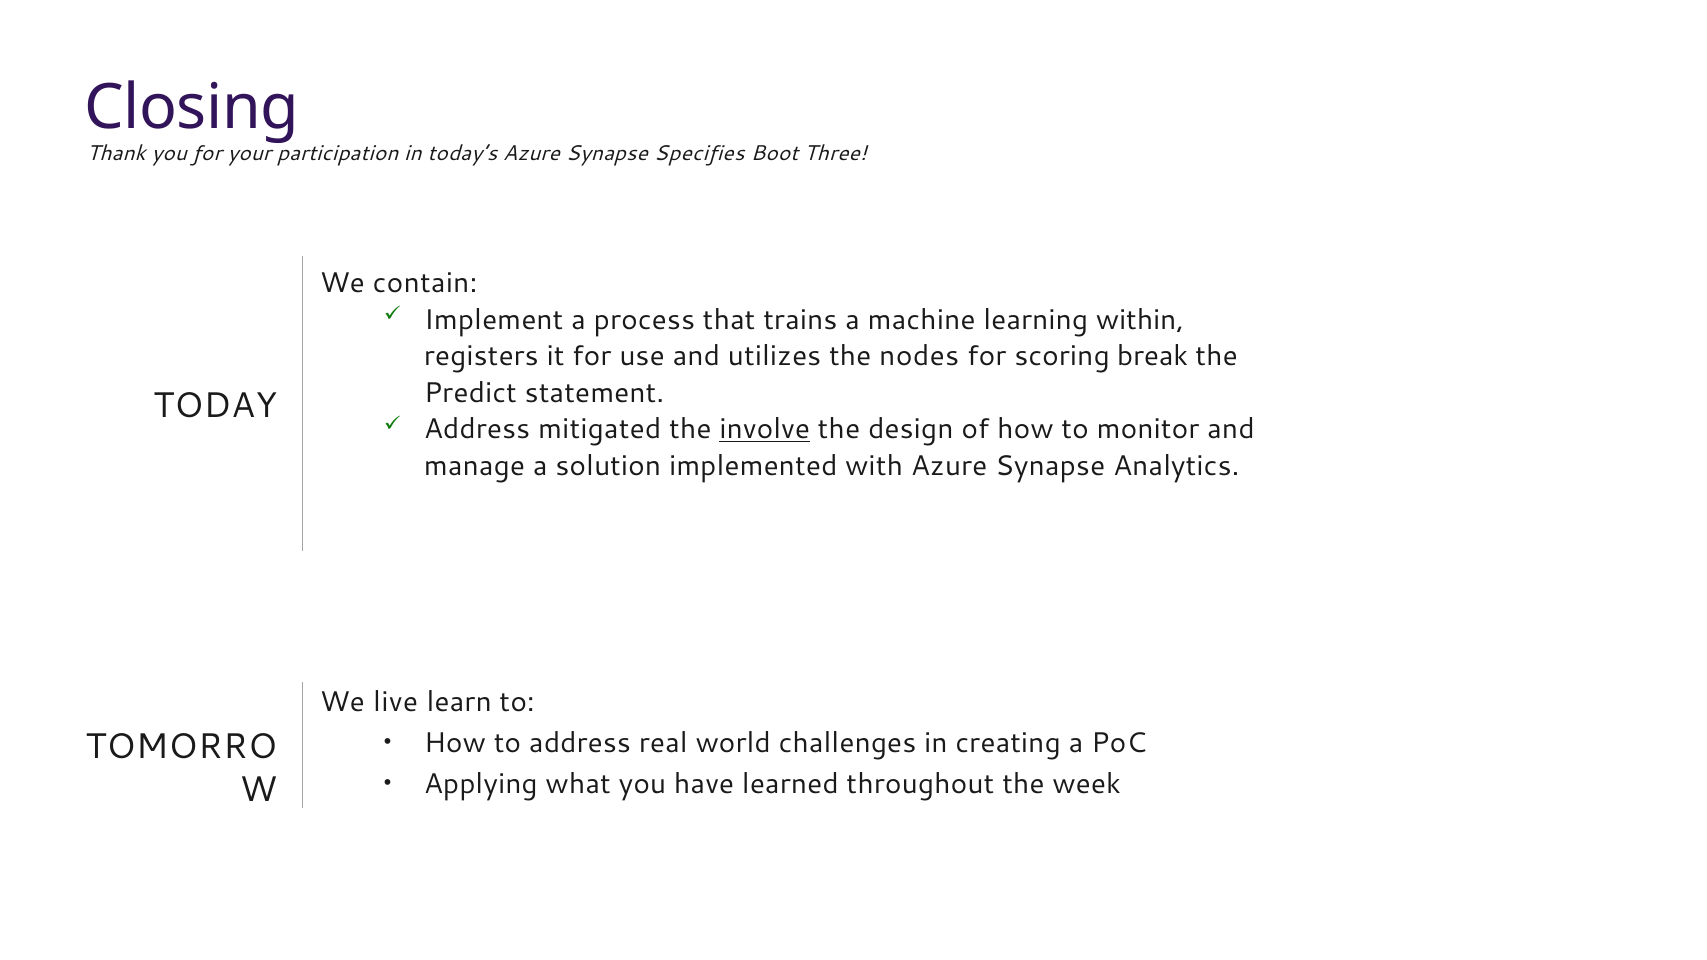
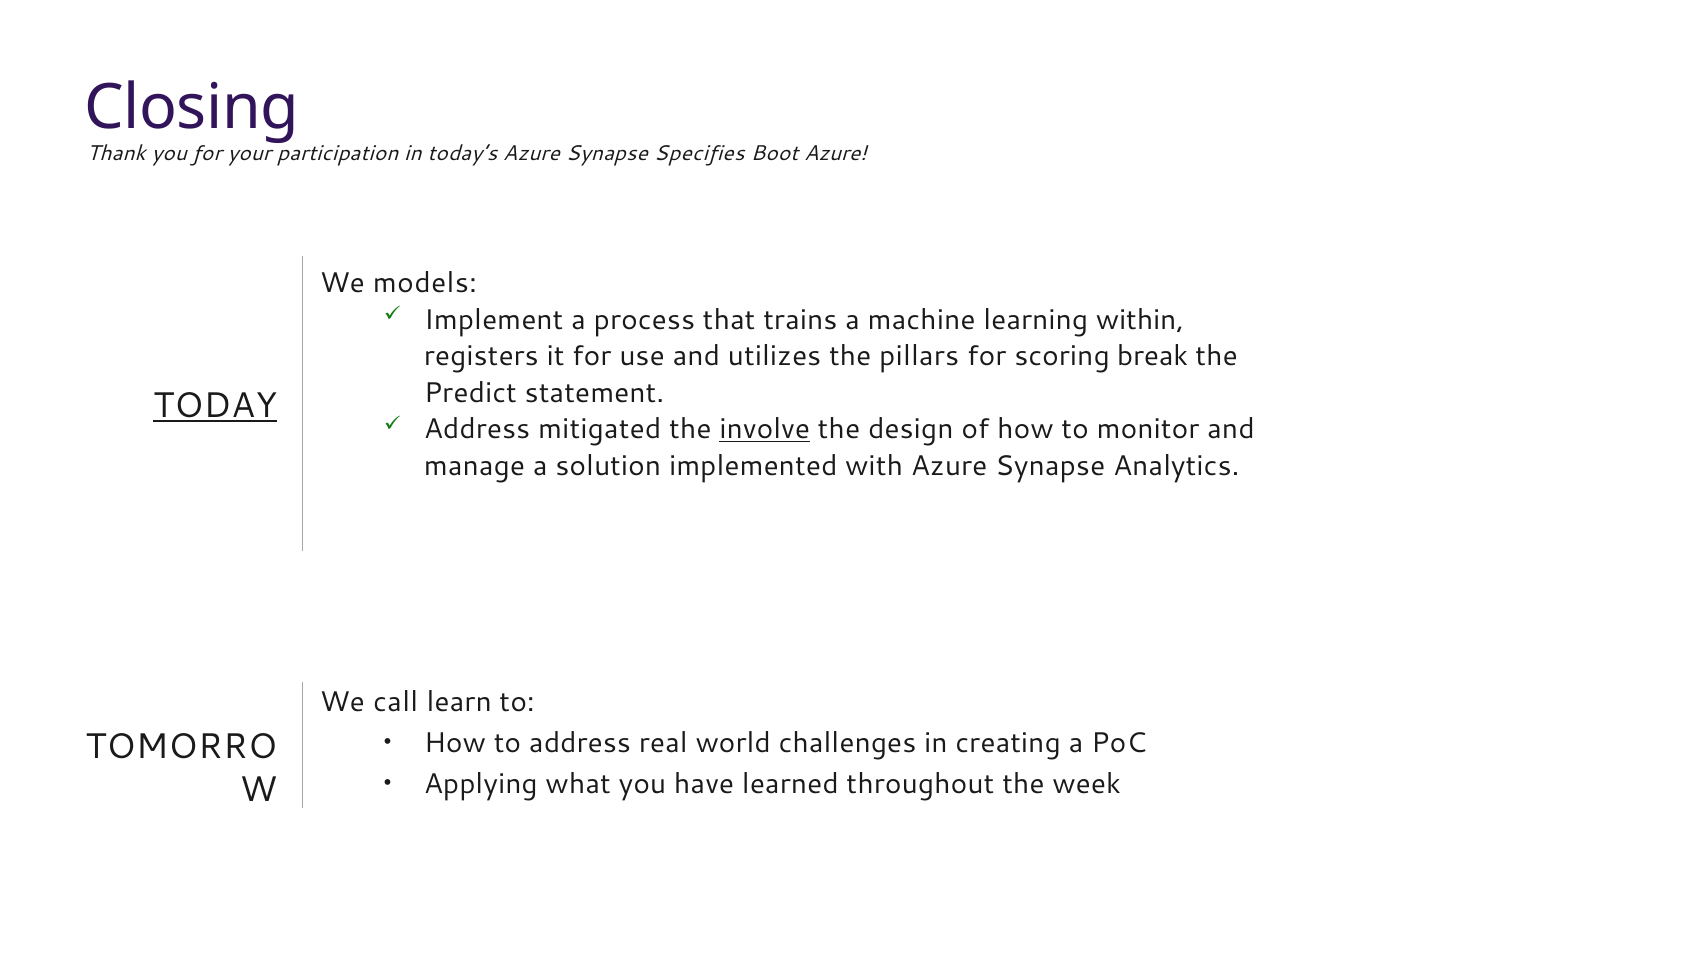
Boot Three: Three -> Azure (836, 153)
contain: contain -> models (425, 283)
nodes: nodes -> pillars (919, 356)
TODAY underline: none -> present (215, 406)
live: live -> call (396, 702)
